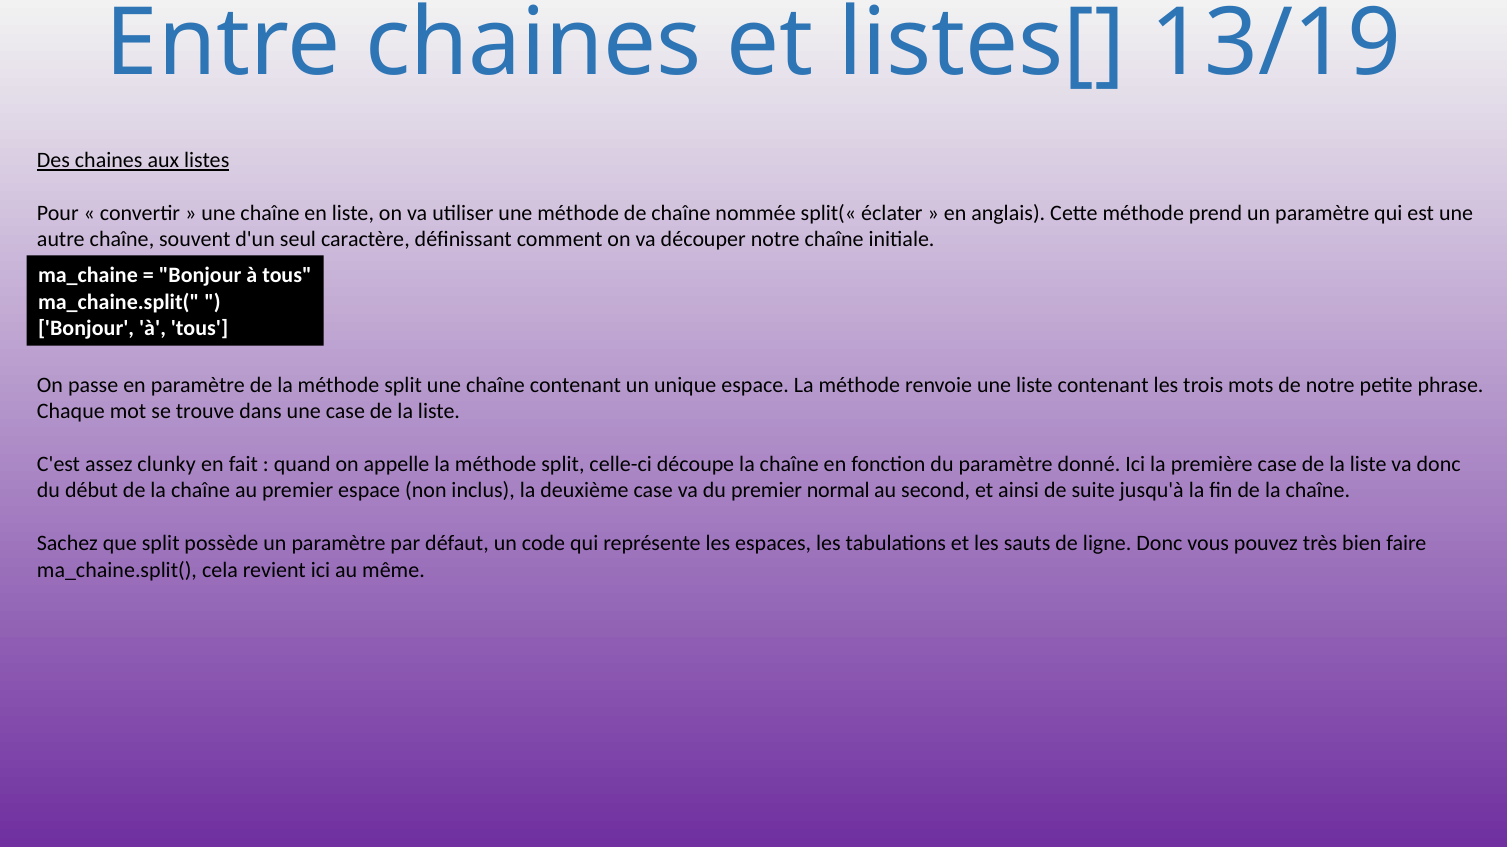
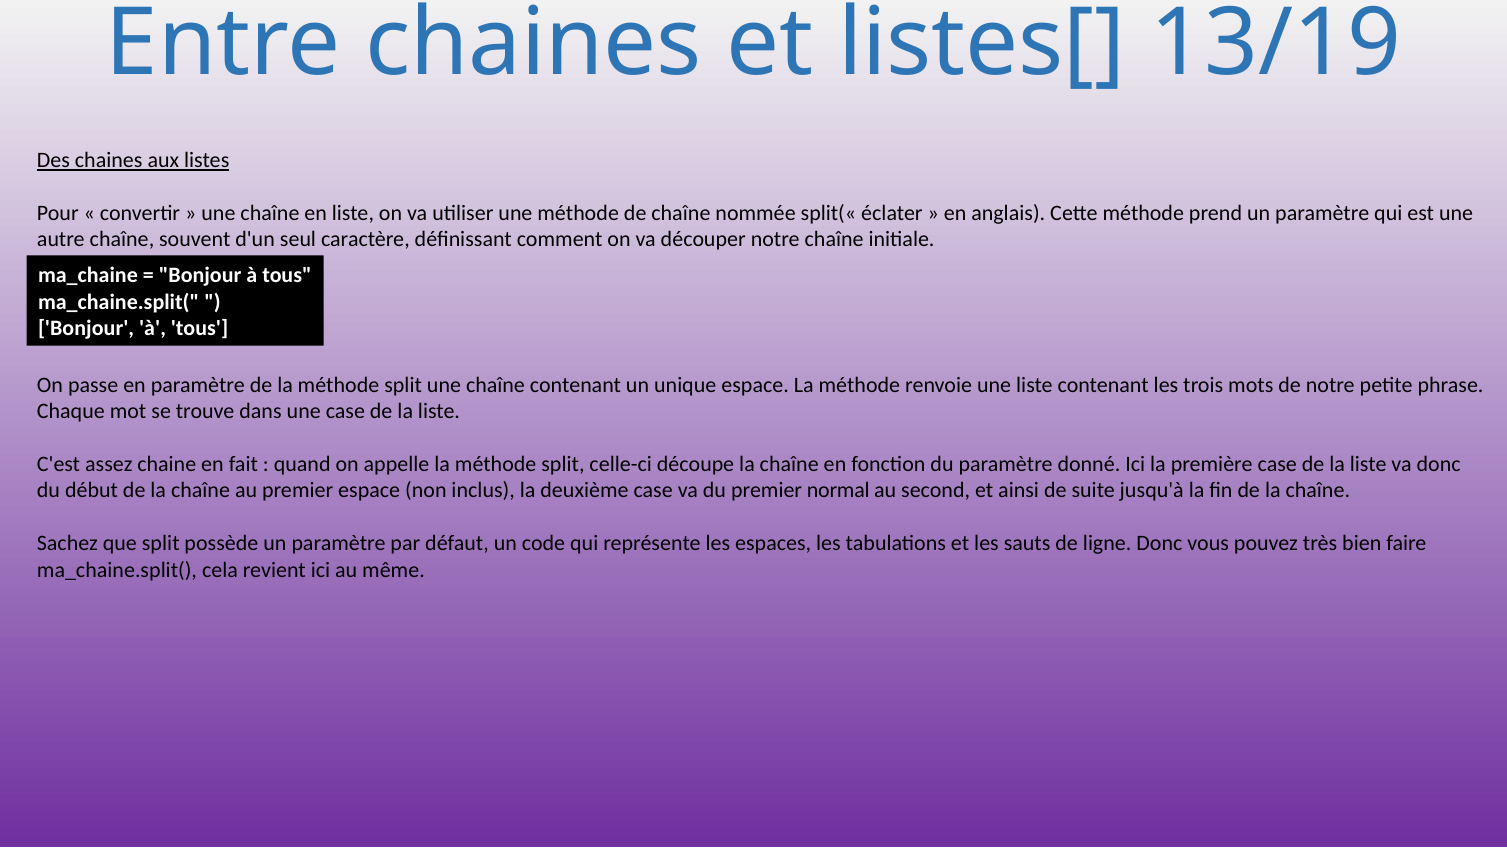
clunky: clunky -> chaine (167, 464)
